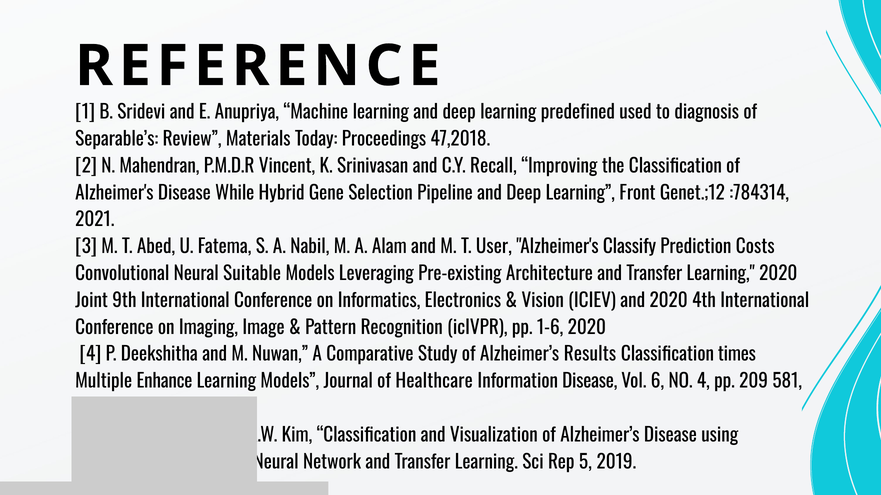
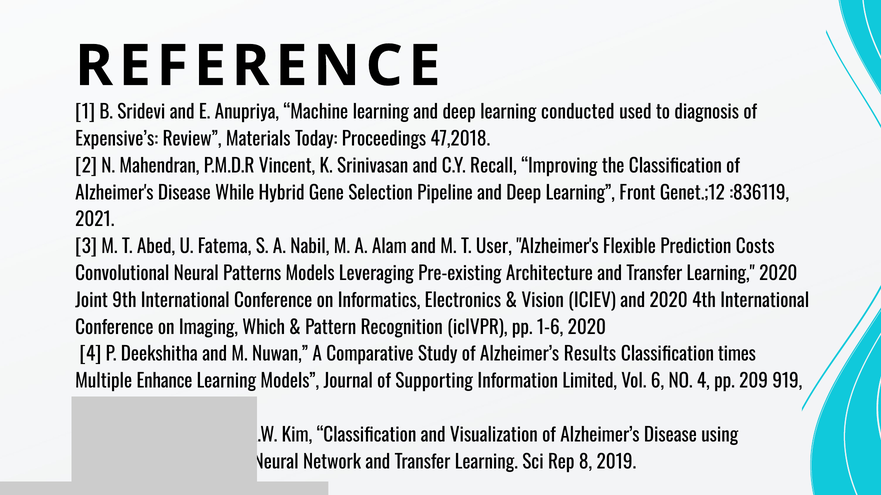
predefined: predefined -> conducted (578, 113)
Separable’s: Separable’s -> Expensive’s (117, 140)
:784314: :784314 -> :836119 (759, 193)
Classify: Classify -> Flexible (629, 247)
Suitable: Suitable -> Patterns (252, 274)
Image: Image -> Which (264, 328)
Healthcare: Healthcare -> Supporting (434, 382)
Information Disease: Disease -> Limited (590, 382)
581: 581 -> 919 (787, 382)
Rep 5: 5 -> 8 (586, 463)
